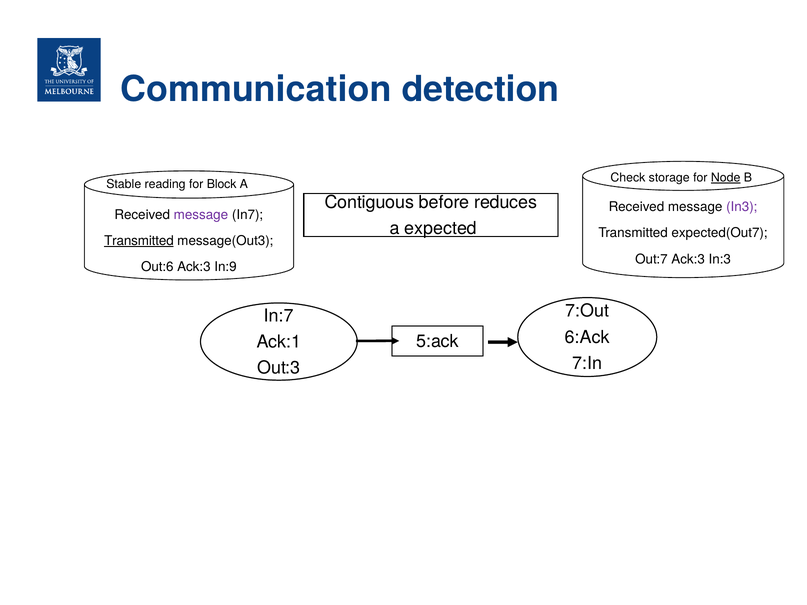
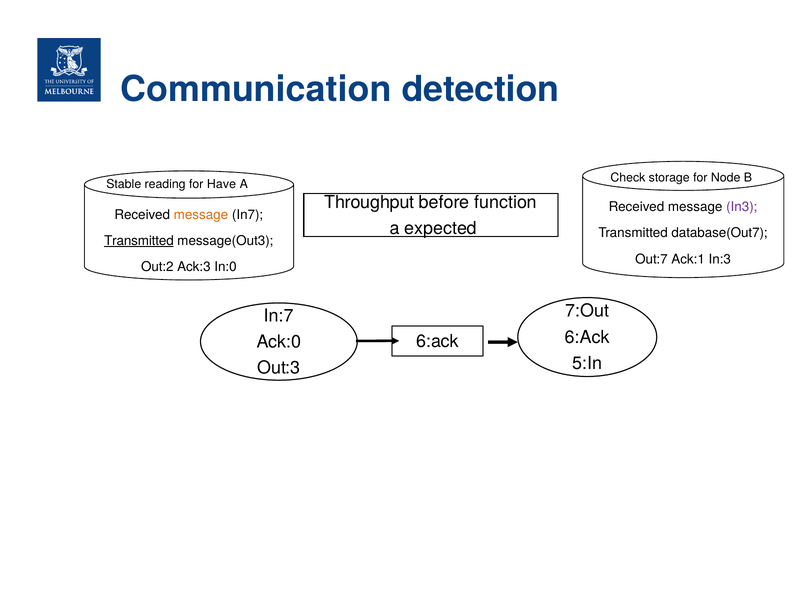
Node underline: present -> none (726, 178)
Block: Block -> Have (221, 184)
Contiguous: Contiguous -> Throughput (369, 202)
reduces: reduces -> function (506, 202)
message colour: purple -> orange (201, 215)
expected(Out7: expected(Out7 -> database(Out7 (720, 233)
Out:7 Ack:3: Ack:3 -> Ack:1 (688, 259)
Out:6: Out:6 -> Out:2 (157, 267)
In:9: In:9 -> In:0 (225, 267)
5:ack: 5:ack -> 6:ack (437, 341)
Ack:1: Ack:1 -> Ack:0 (279, 342)
7:In: 7:In -> 5:In (587, 364)
